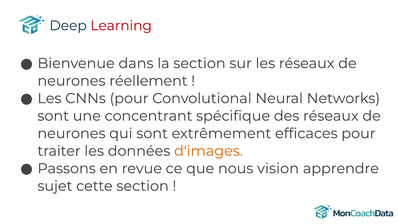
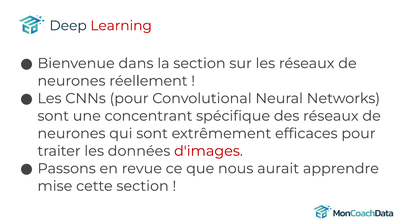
d'images colour: orange -> red (208, 151)
vision: vision -> aurait (278, 168)
sujet: sujet -> mise (55, 186)
